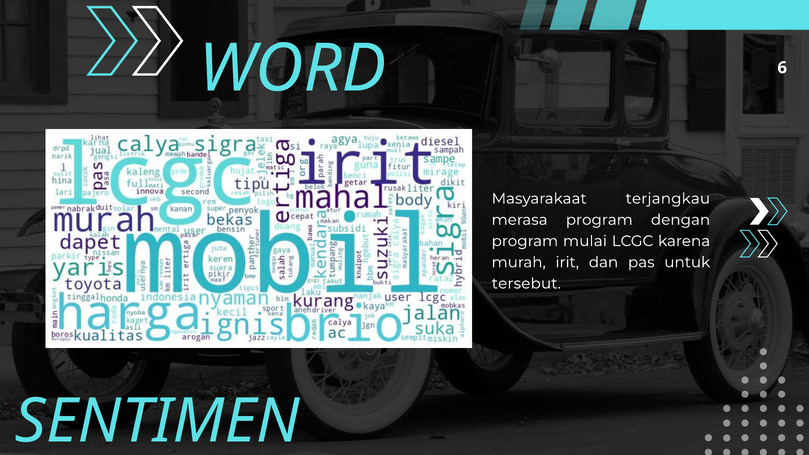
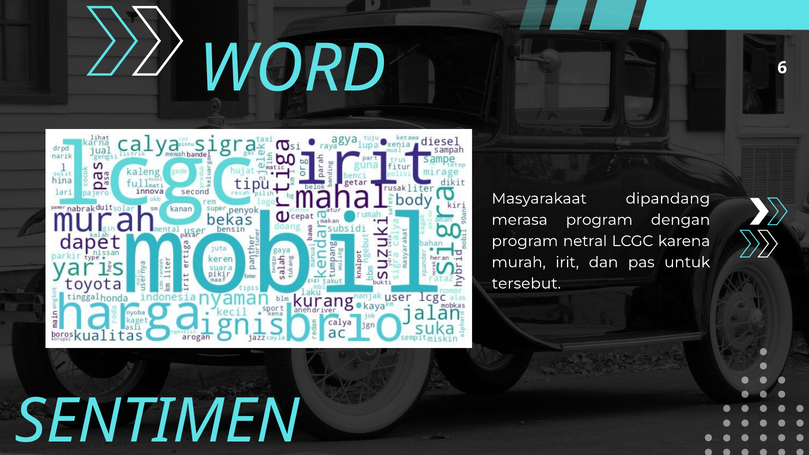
terjangkau: terjangkau -> dipandang (668, 199)
mulai: mulai -> netral (585, 241)
